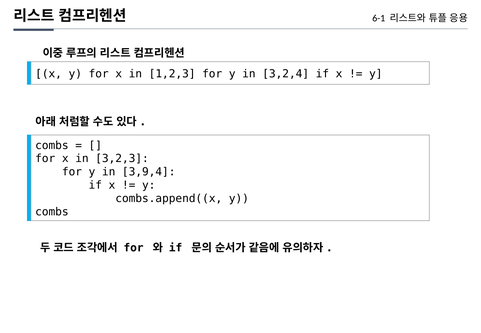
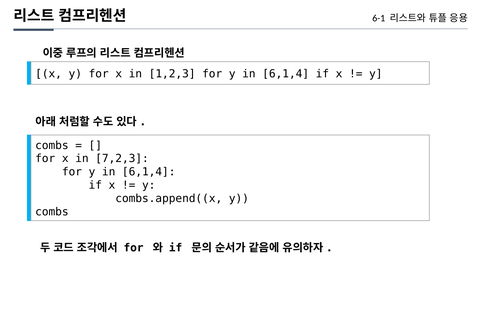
3,2,4: 3,2,4 -> 6,1,4 (286, 74)
3,2,3: 3,2,3 -> 7,2,3 (122, 159)
3,9,4: 3,9,4 -> 6,1,4 (149, 172)
